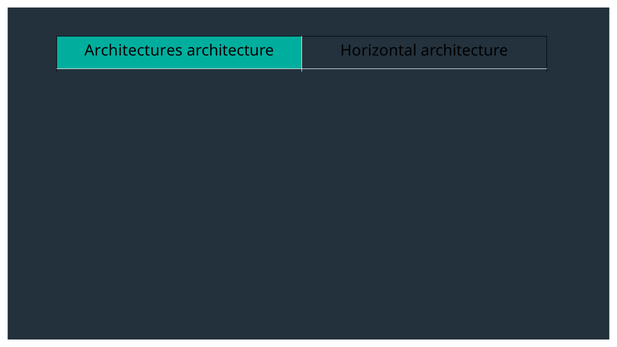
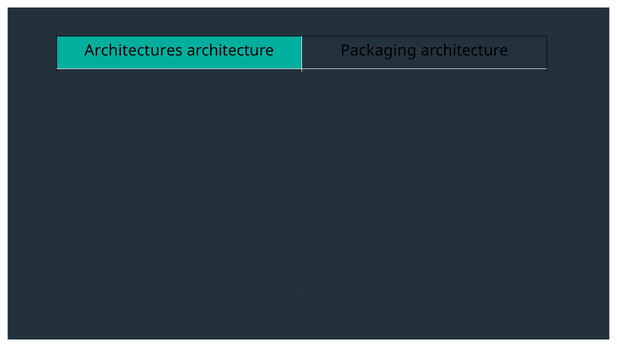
Horizontal: Horizontal -> Packaging (379, 51)
